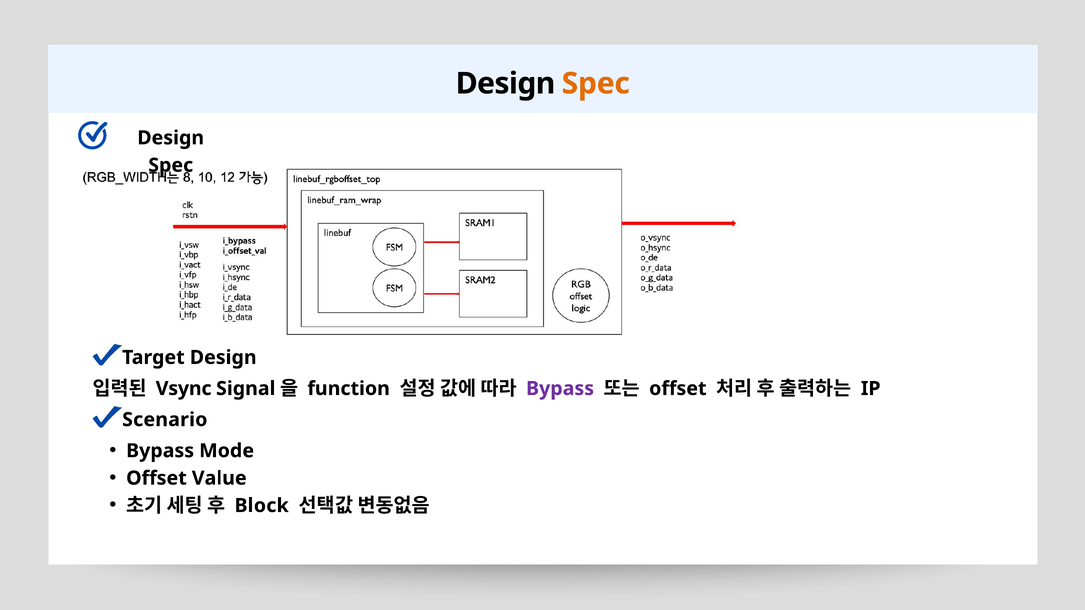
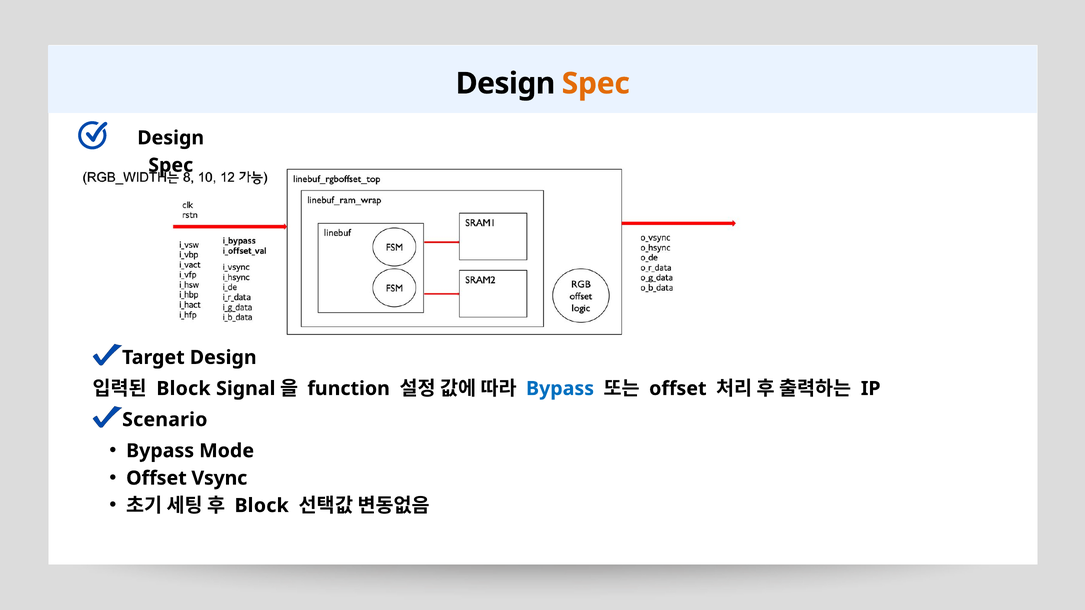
Vsync: Vsync -> Block (183, 389)
Bypass colour: purple -> blue (560, 389)
Value: Value -> Vsync (219, 478)
